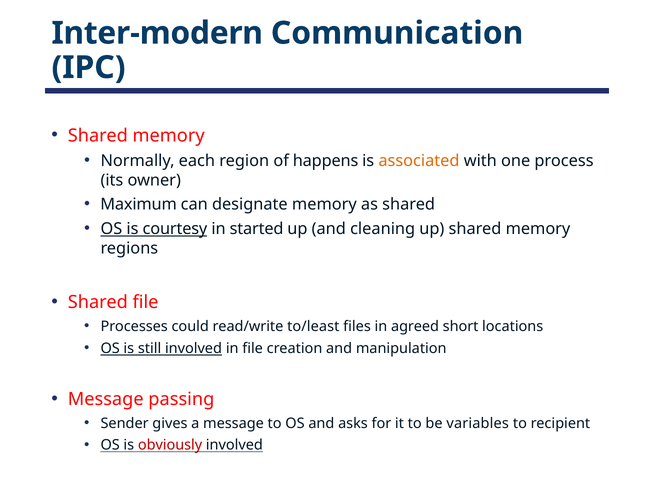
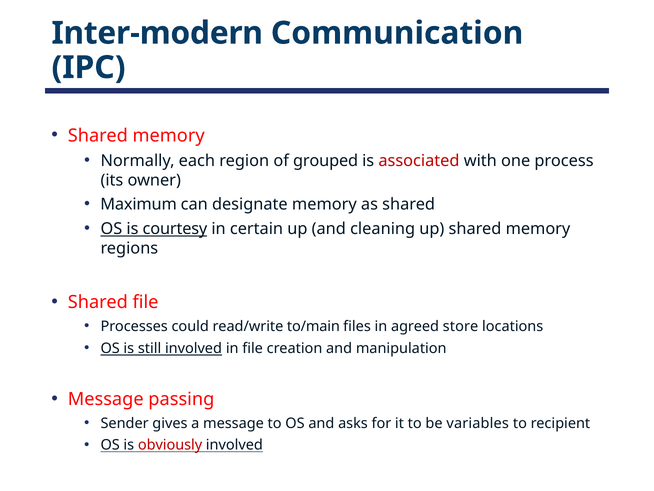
happens: happens -> grouped (326, 160)
associated colour: orange -> red (419, 160)
started: started -> certain (256, 228)
to/least: to/least -> to/main (313, 326)
short: short -> store (461, 326)
